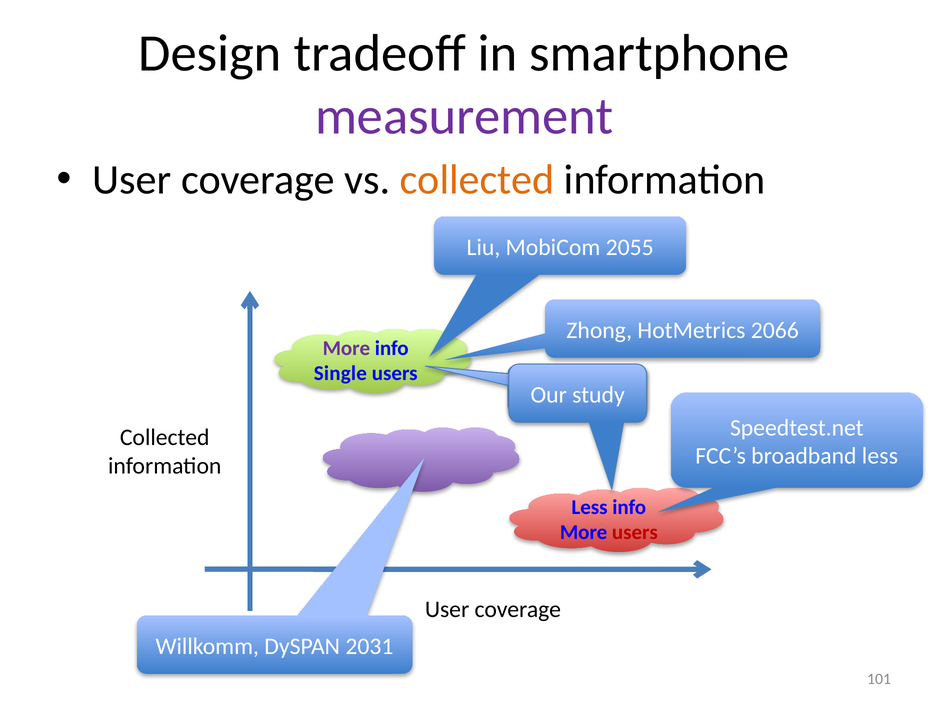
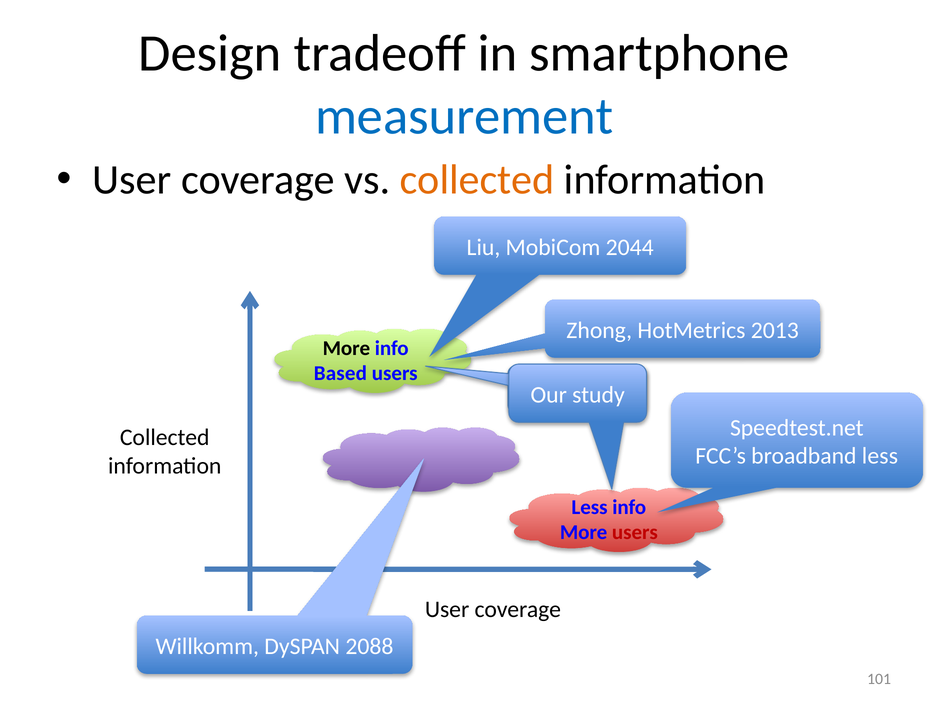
measurement colour: purple -> blue (464, 116)
2055: 2055 -> 2044 (630, 247)
2066: 2066 -> 2013 (775, 330)
More colour: purple -> black (346, 348)
Single: Single -> Based (340, 373)
2031: 2031 -> 2088 (369, 646)
